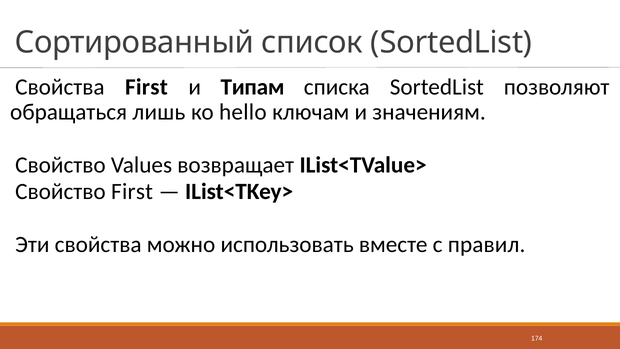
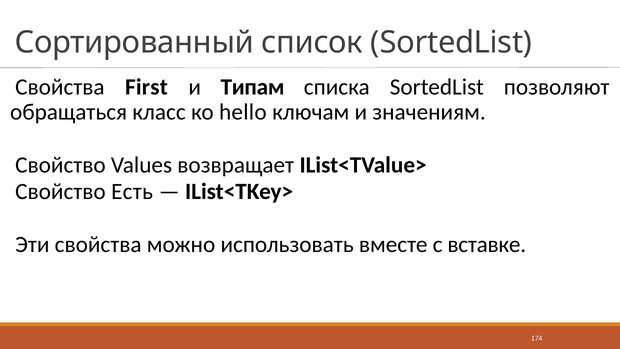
лишь: лишь -> класс (159, 112)
Свойство First: First -> Есть (132, 191)
правил: правил -> вставке (487, 244)
